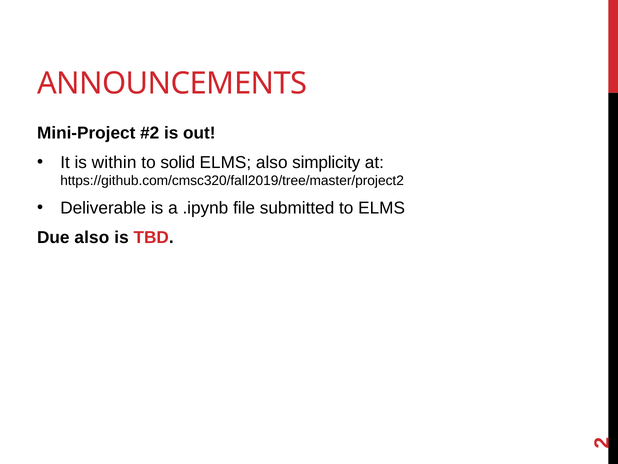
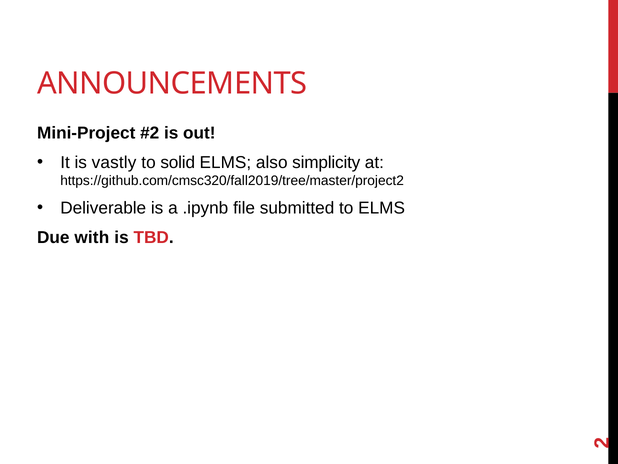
within: within -> vastly (114, 162)
Due also: also -> with (92, 237)
